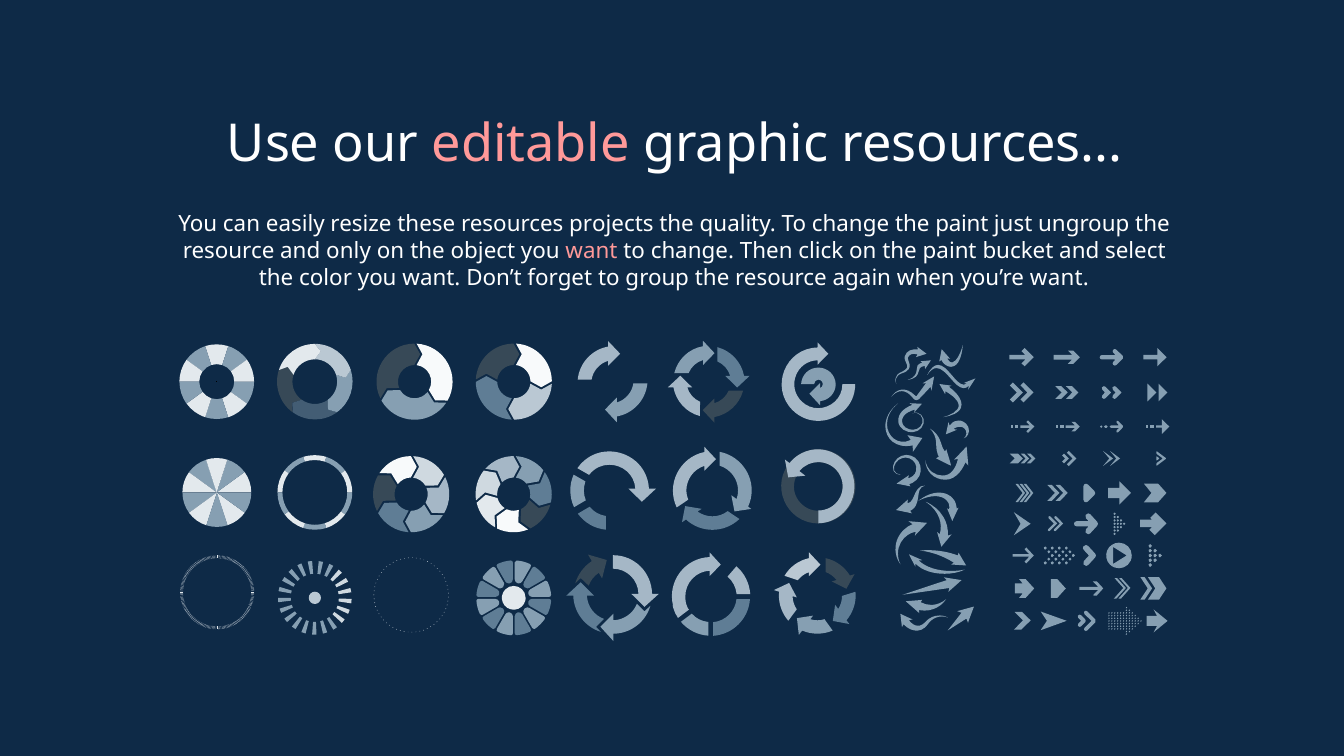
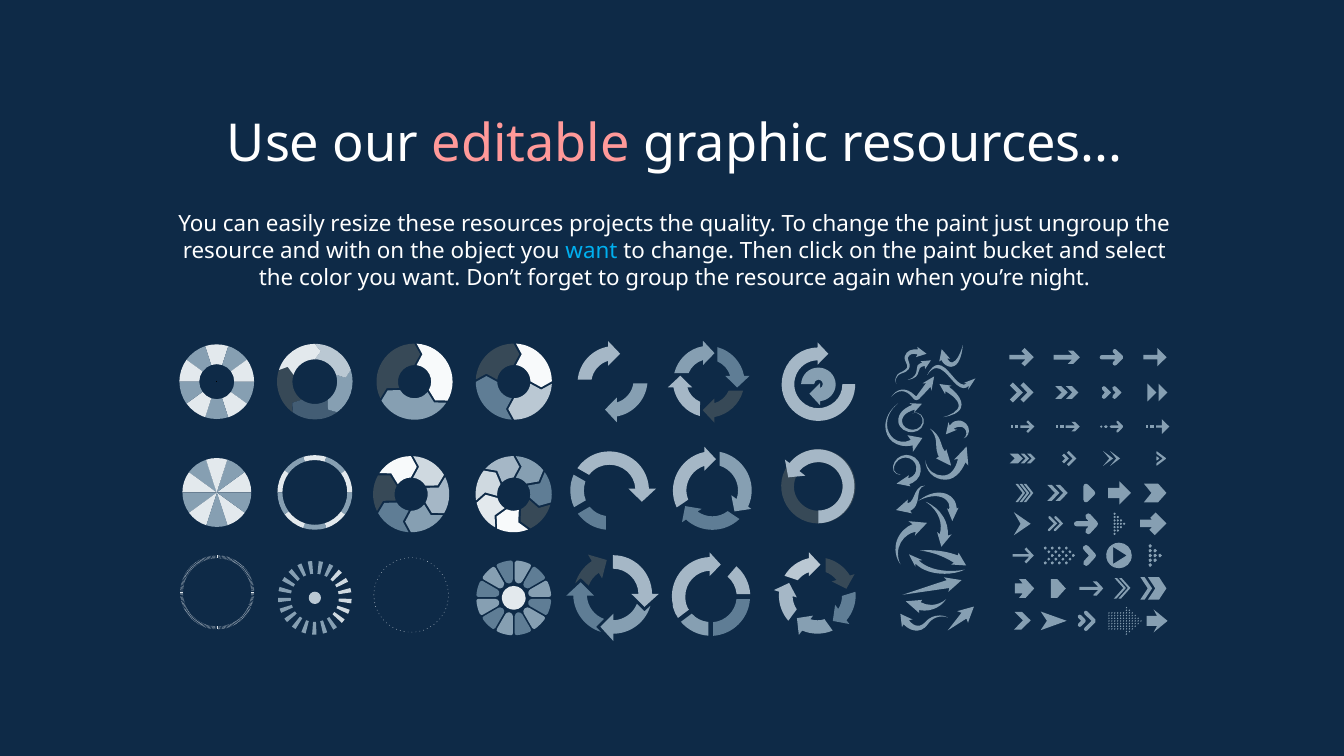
only: only -> with (349, 251)
want colour: pink -> light blue (592, 251)
you’re want: want -> night (1060, 278)
